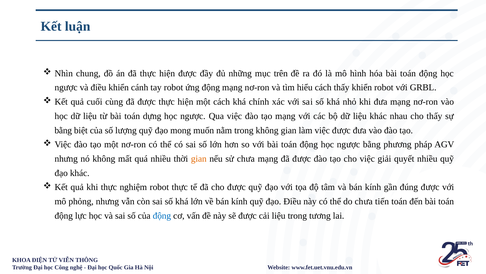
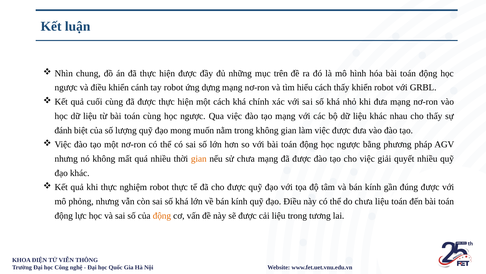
ứng động: động -> dựng (211, 87)
toán dựng: dựng -> cùng (152, 116)
bằng: bằng -> đánh (63, 130)
chưa tiến: tiến -> liệu (382, 201)
động colour: blue -> orange (162, 215)
